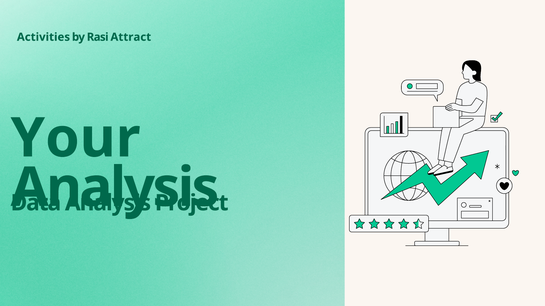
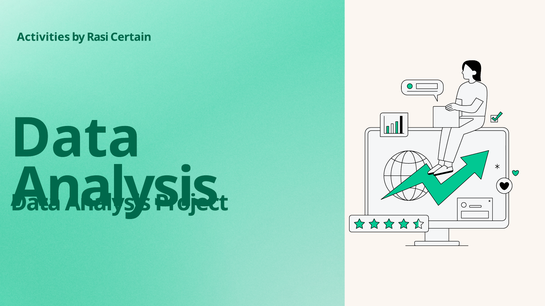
Attract: Attract -> Certain (131, 37)
Your: Your -> Data (76, 139)
